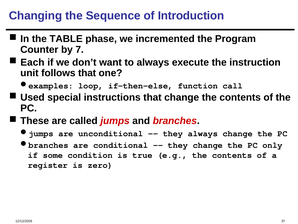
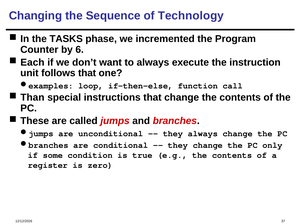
Introduction: Introduction -> Technology (191, 16)
TABLE: TABLE -> TASKS (66, 39)
7: 7 -> 6 (80, 49)
Used: Used -> Than (32, 97)
